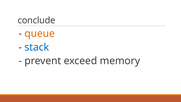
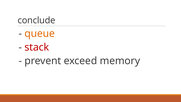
stack colour: blue -> red (37, 47)
